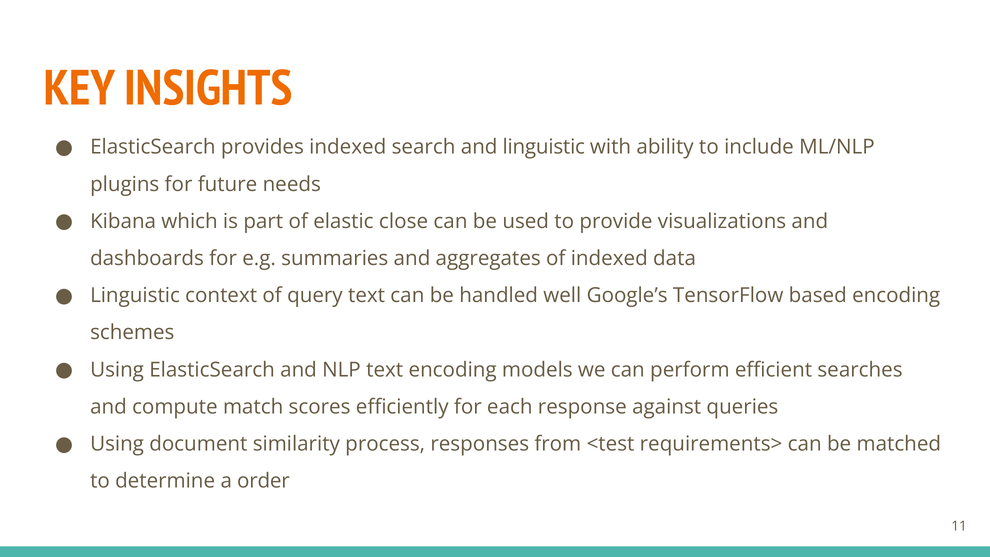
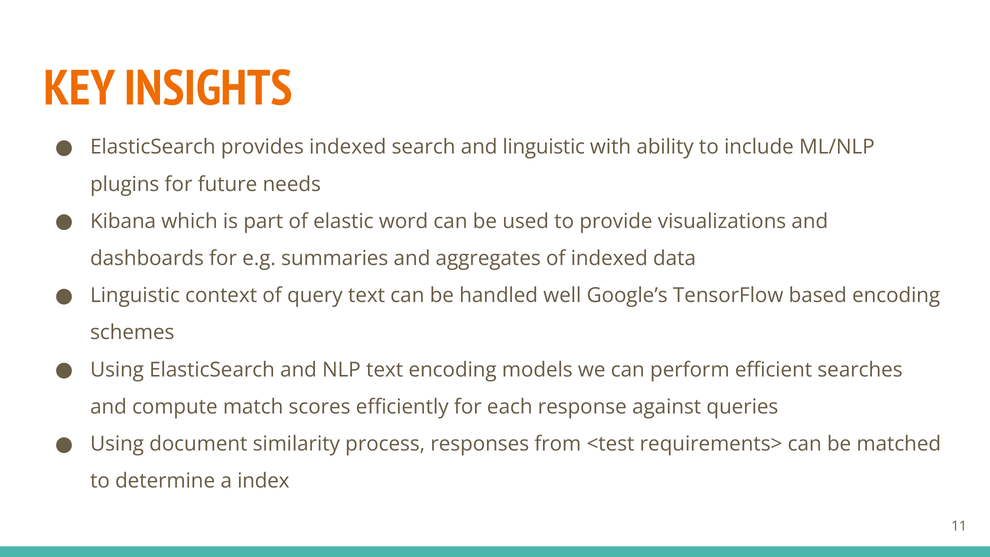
close: close -> word (404, 221)
order: order -> index (263, 481)
